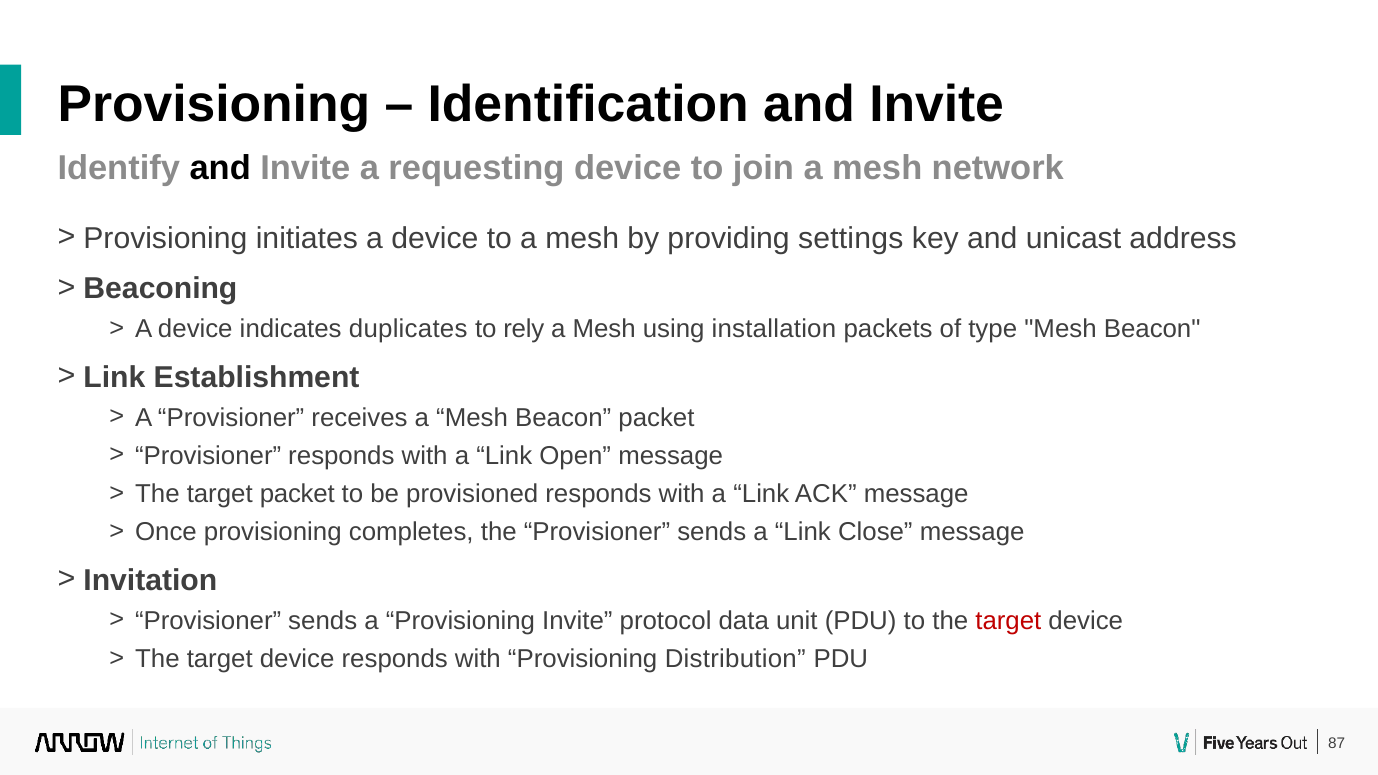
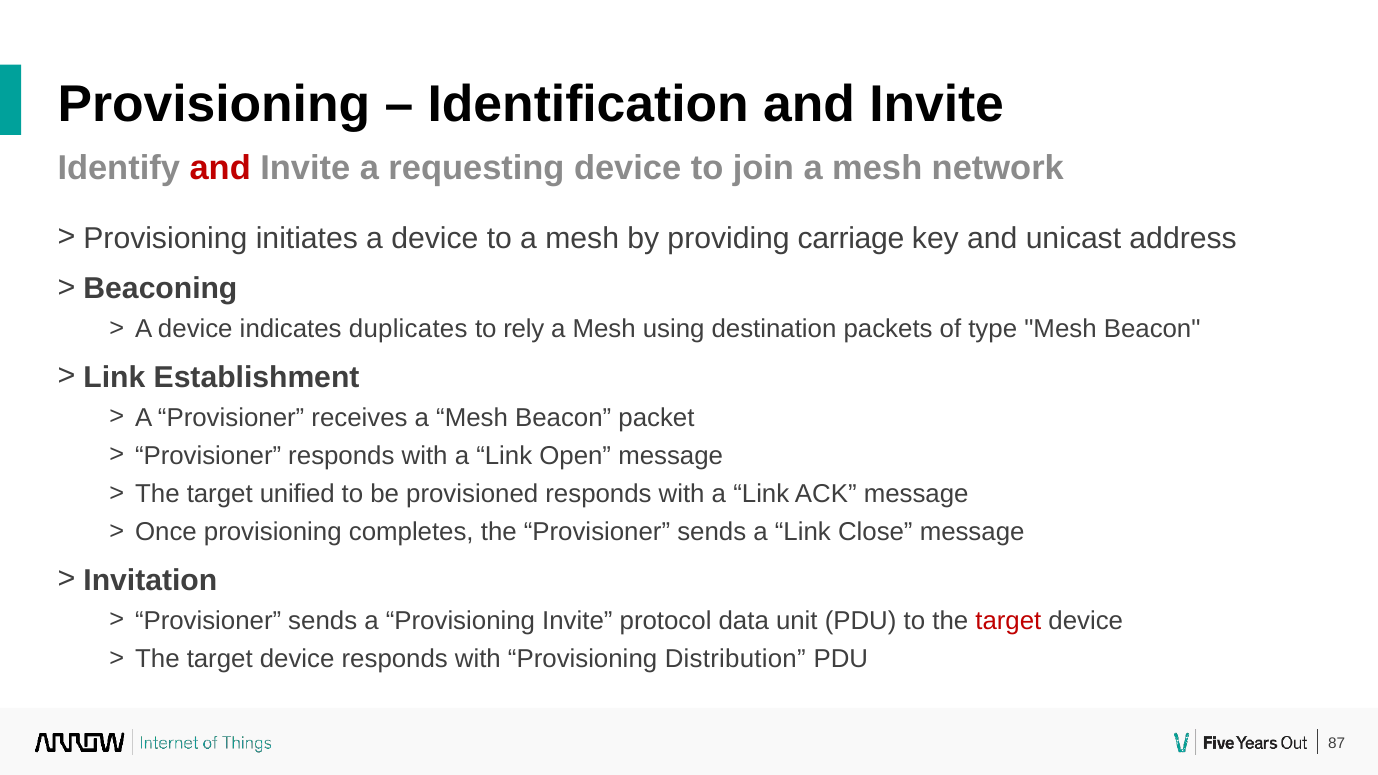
and colour: black -> red (220, 168)
settings: settings -> carriage (851, 238)
installation: installation -> destination (774, 329)
target packet: packet -> unified (297, 494)
